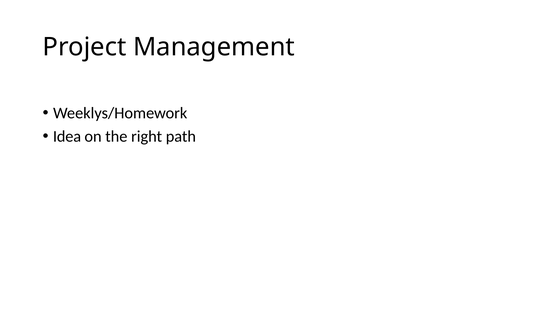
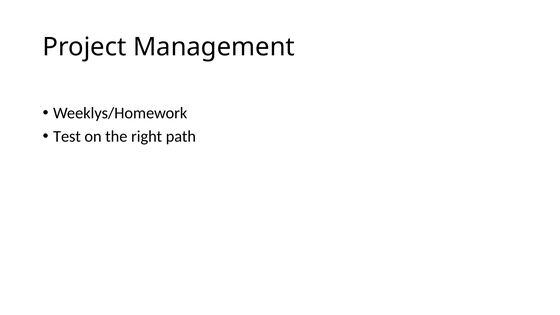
Idea: Idea -> Test (67, 137)
